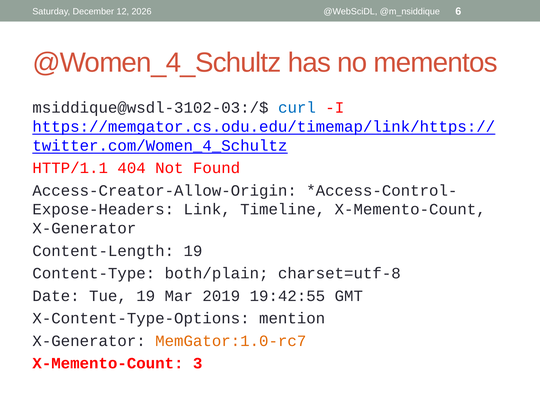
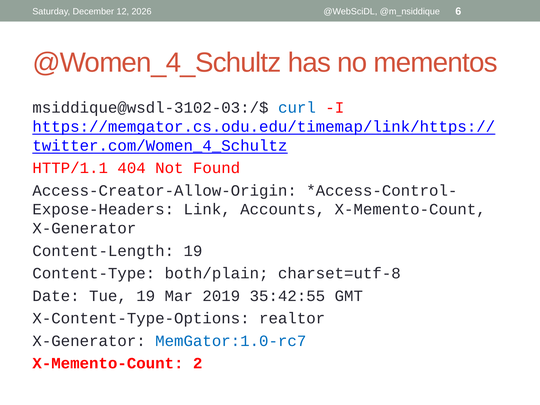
Timeline: Timeline -> Accounts (283, 209)
19:42:55: 19:42:55 -> 35:42:55 (287, 296)
mention: mention -> realtor (292, 318)
MemGator:1.0-rc7 colour: orange -> blue (231, 341)
3: 3 -> 2 (198, 363)
